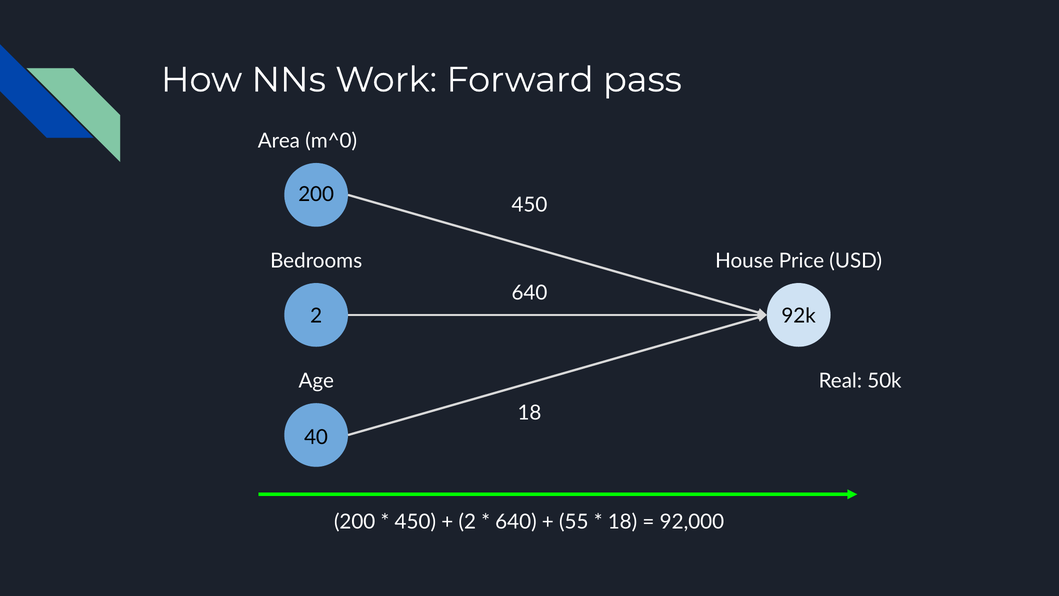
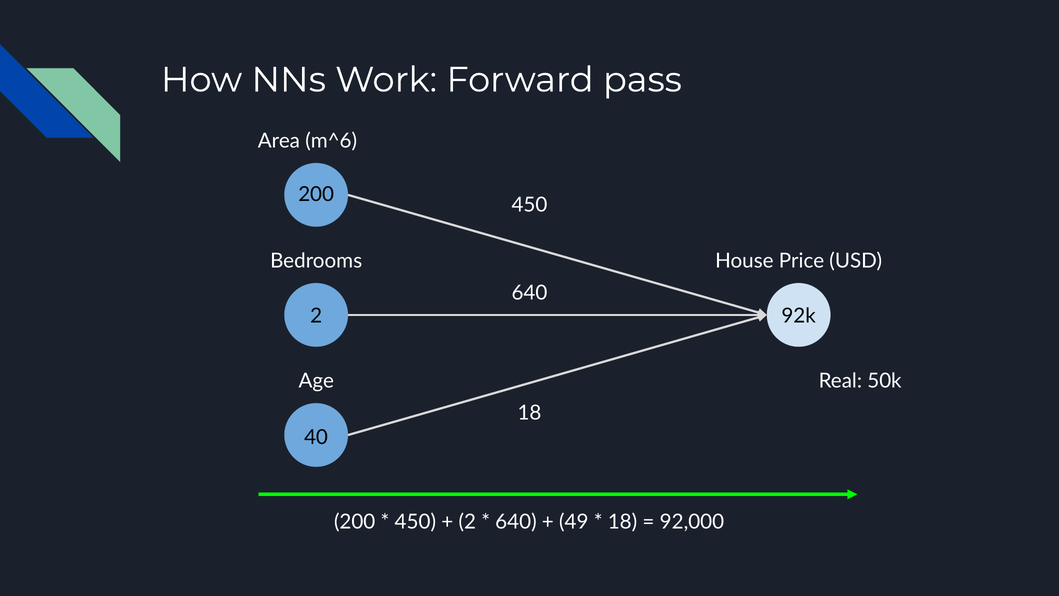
m^0: m^0 -> m^6 (331, 141)
55: 55 -> 49 (574, 522)
